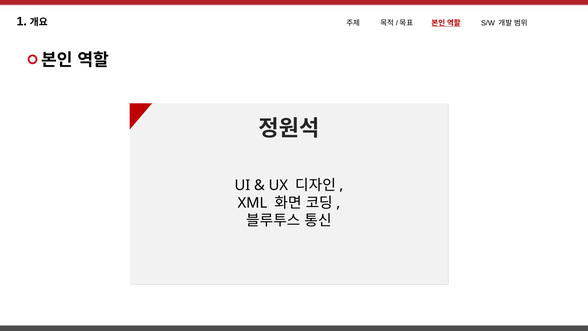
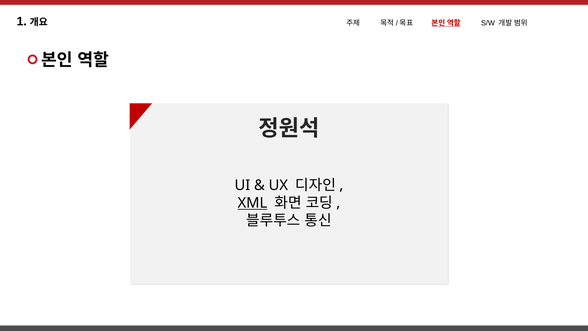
XML underline: none -> present (252, 203)
